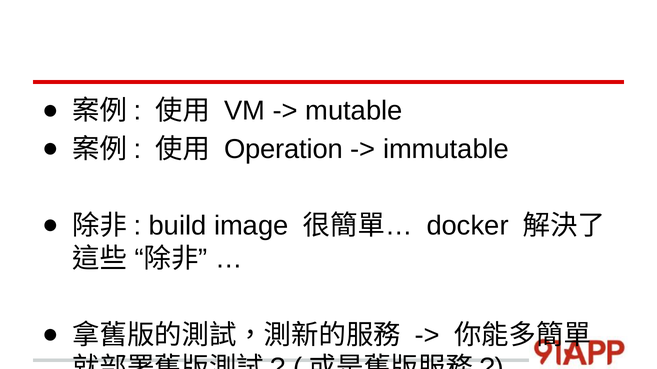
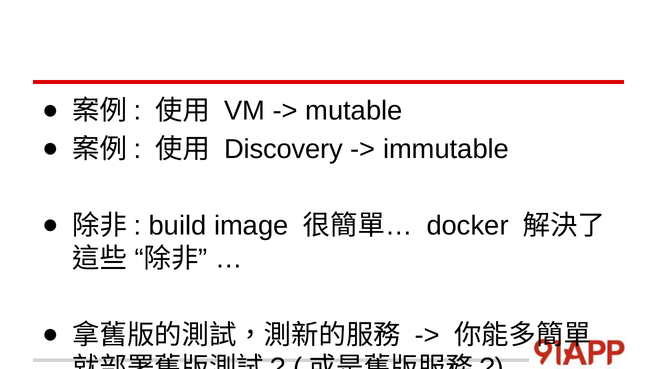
Operation: Operation -> Discovery (284, 149)
